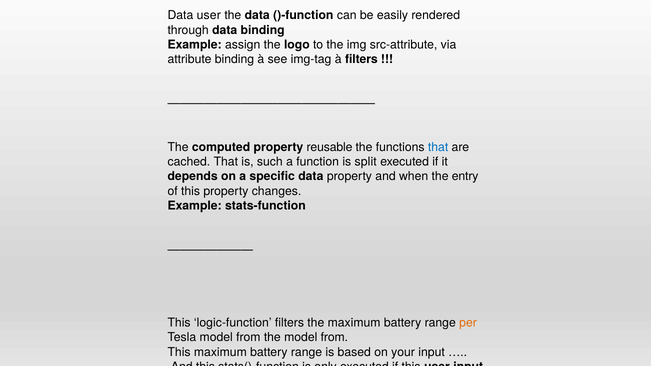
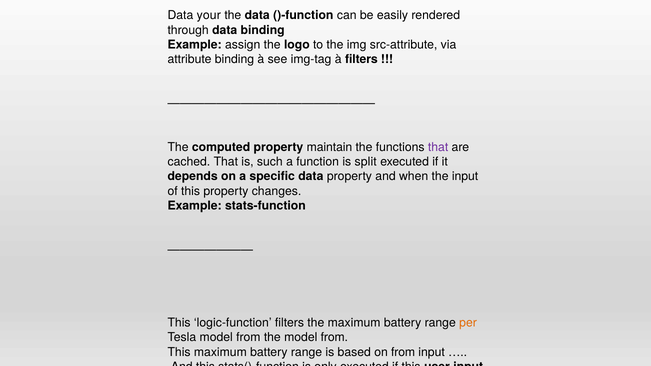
Data user: user -> your (209, 15)
property reusable: reusable -> maintain (329, 147)
that colour: blue -> purple (438, 147)
the entry: entry -> input (465, 177)
on your: your -> from (403, 352)
